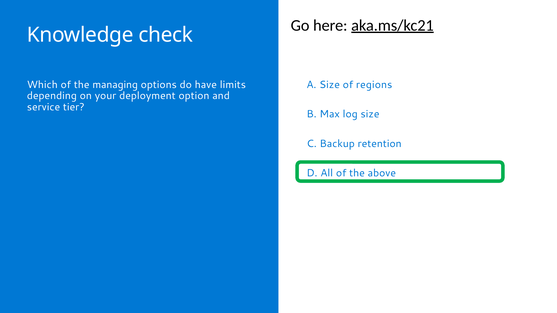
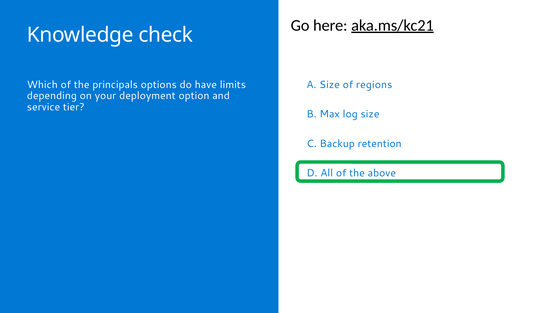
managing: managing -> principals (115, 85)
